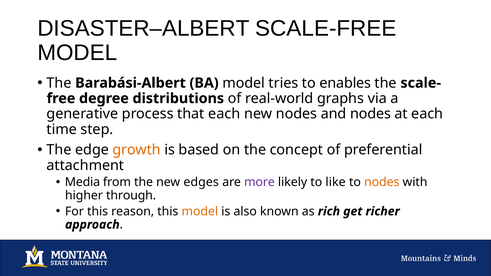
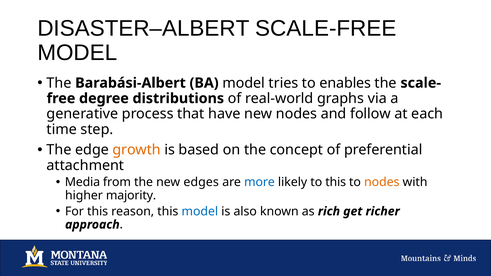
that each: each -> have (224, 114)
and nodes: nodes -> follow (370, 114)
more colour: purple -> blue (259, 182)
to like: like -> this (336, 182)
through: through -> majority (131, 196)
model colour: orange -> blue (200, 211)
